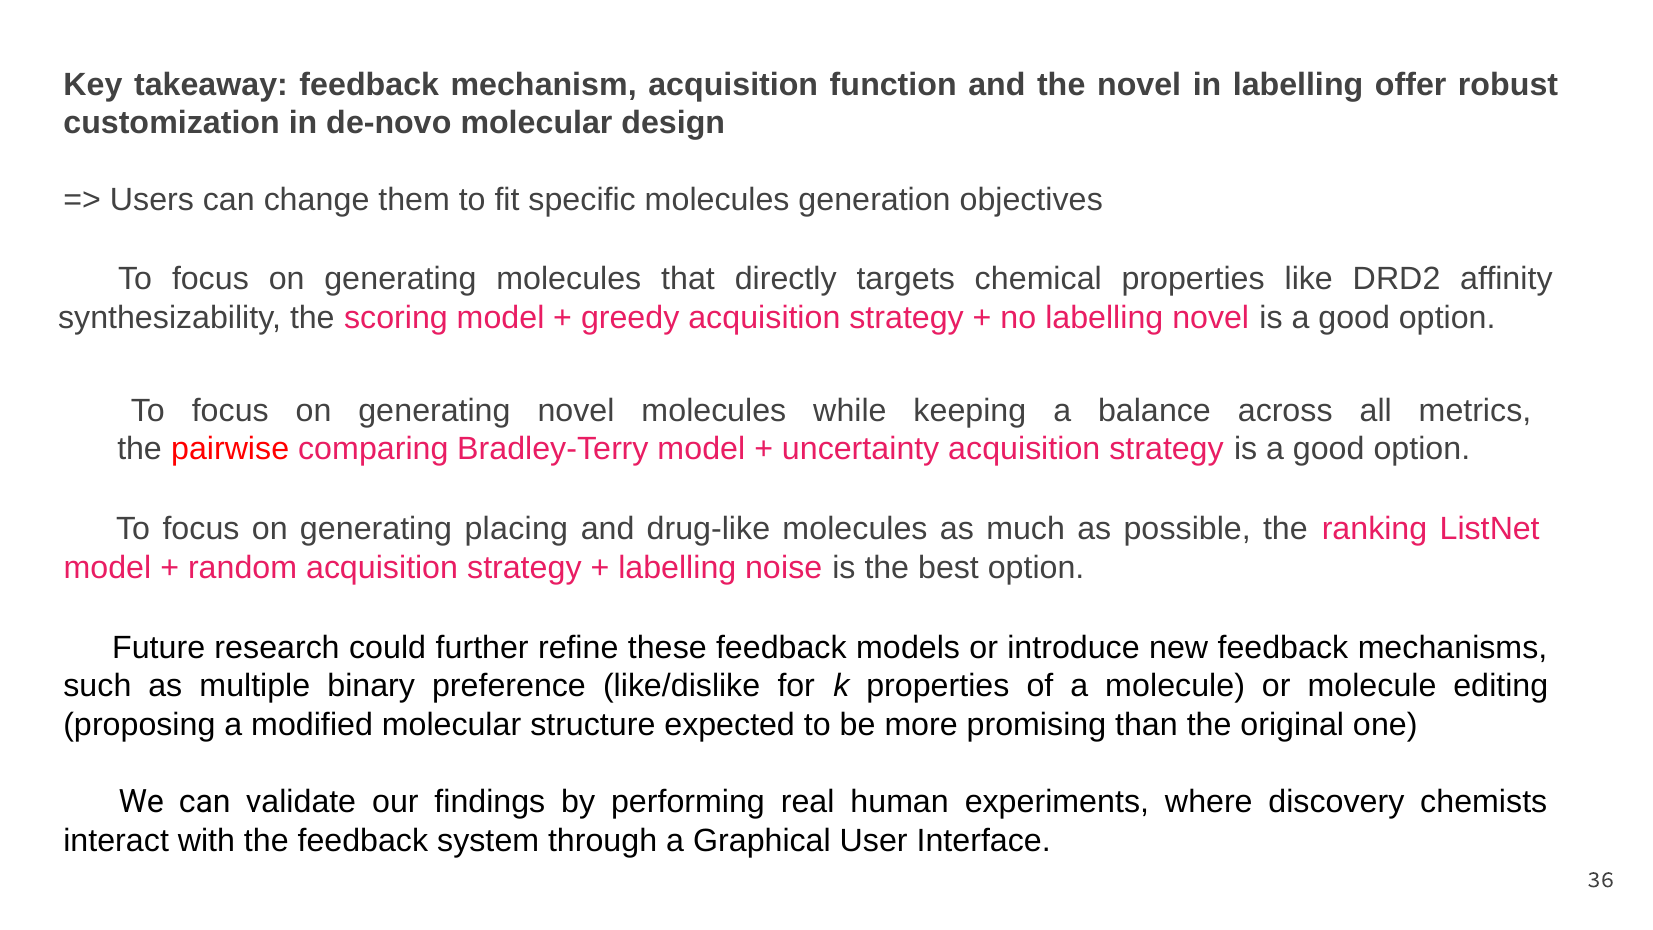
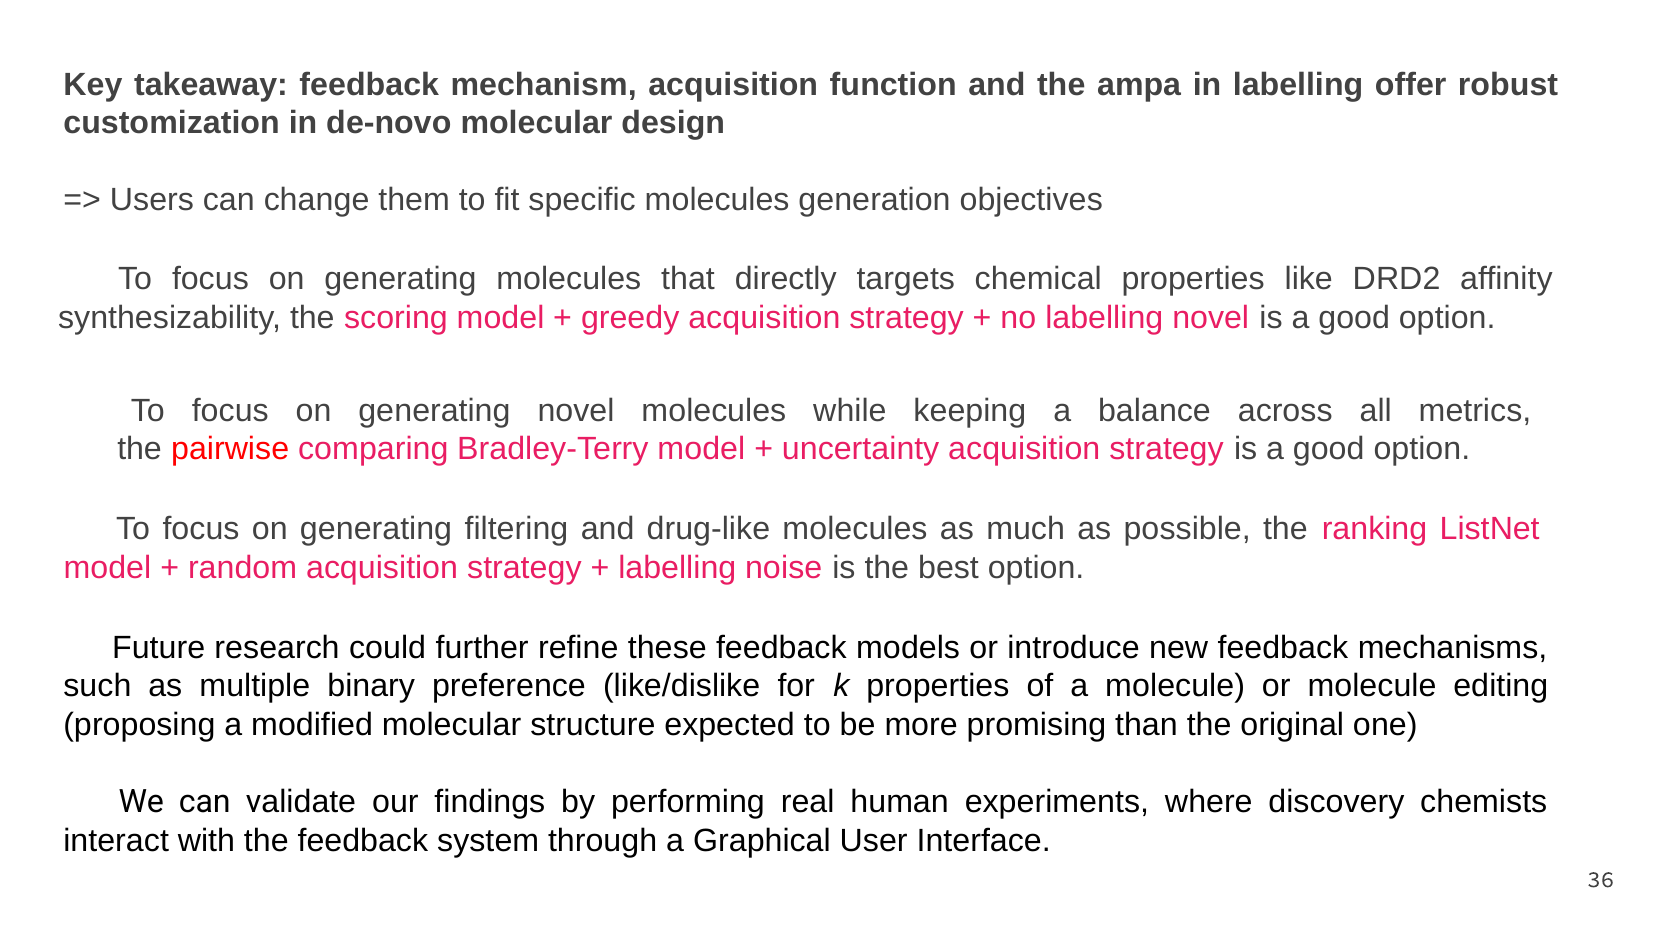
the novel: novel -> ampa (1139, 84)
placing: placing -> filtering (516, 529)
